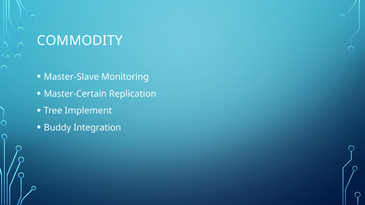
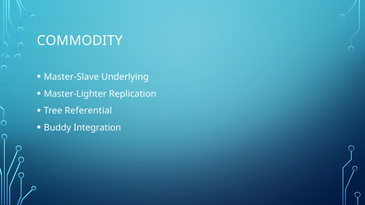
Monitoring: Monitoring -> Underlying (125, 77)
Master-Certain: Master-Certain -> Master-Lighter (75, 94)
Implement: Implement -> Referential (88, 111)
